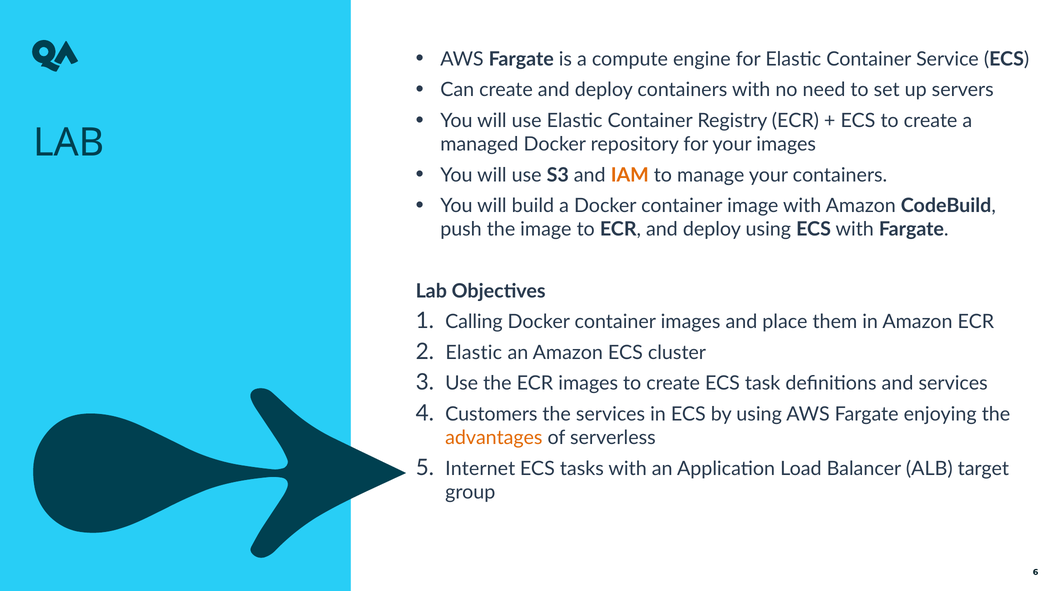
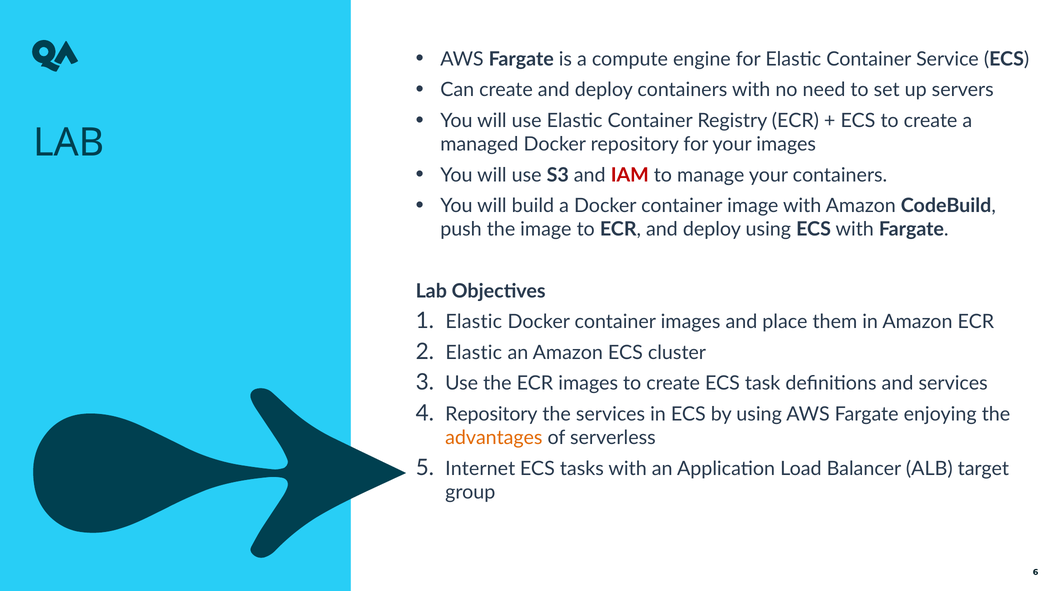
IAM colour: orange -> red (630, 175)
Calling: Calling -> Elastic (474, 322)
Customers: Customers -> Repository (491, 414)
